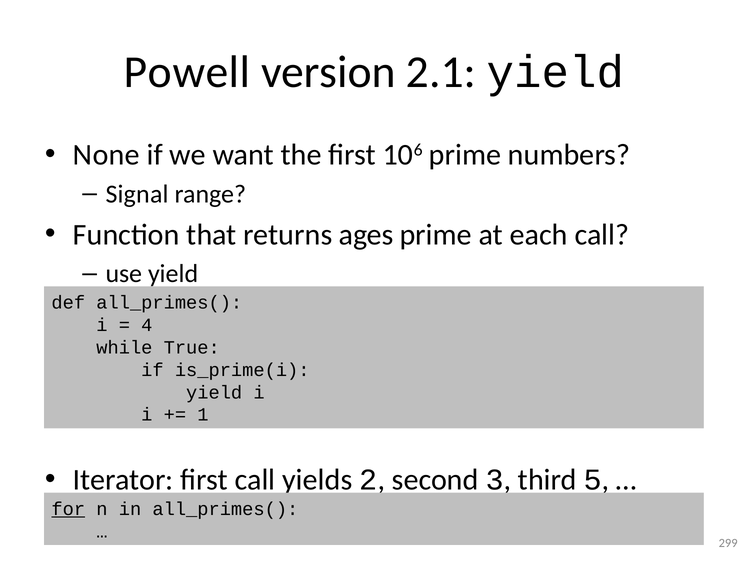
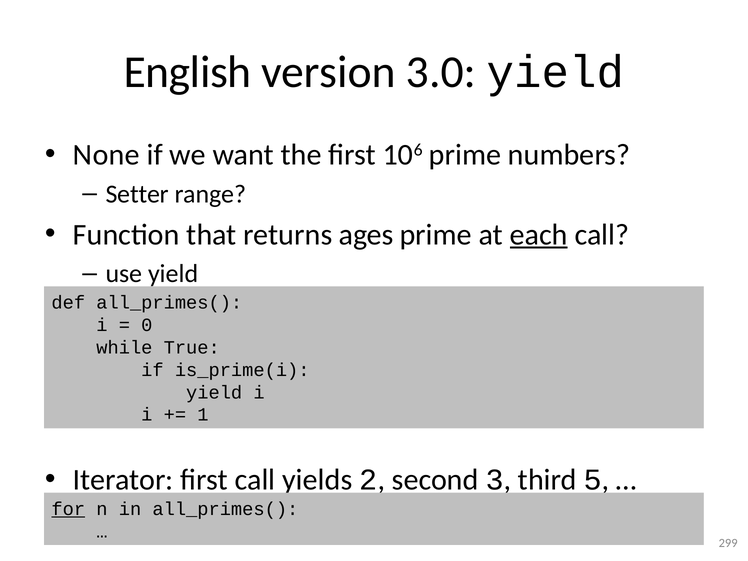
Powell: Powell -> English (188, 72)
2.1: 2.1 -> 3.0 (441, 72)
Signal: Signal -> Setter (137, 194)
each underline: none -> present (539, 235)
4: 4 -> 0 (147, 325)
